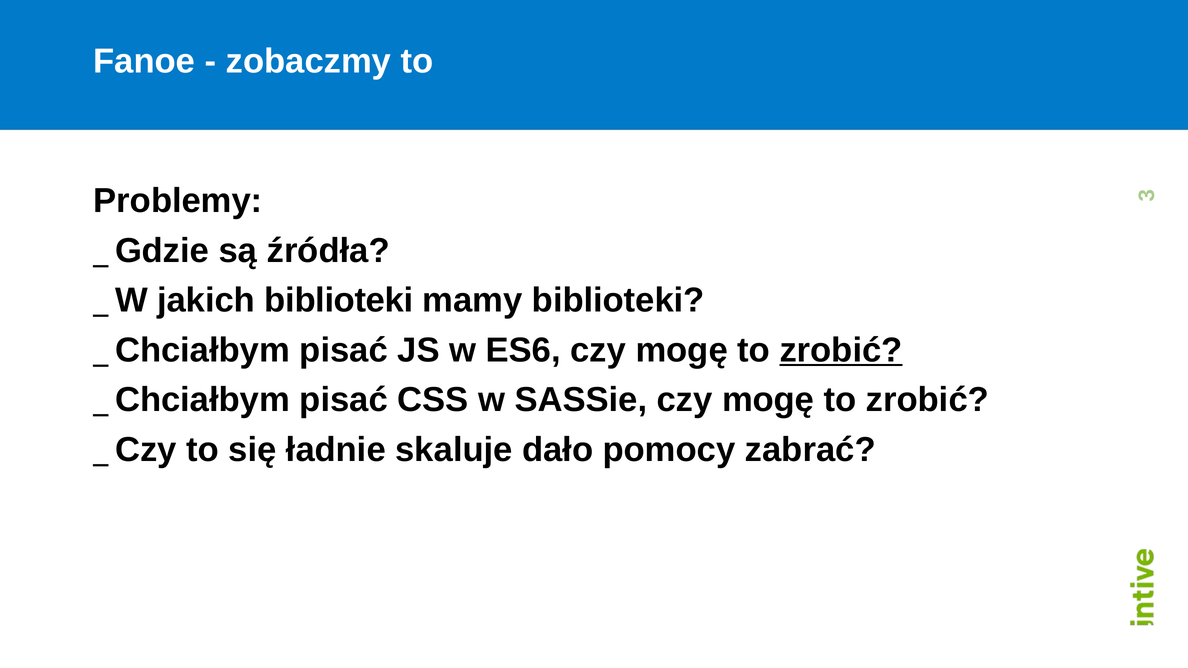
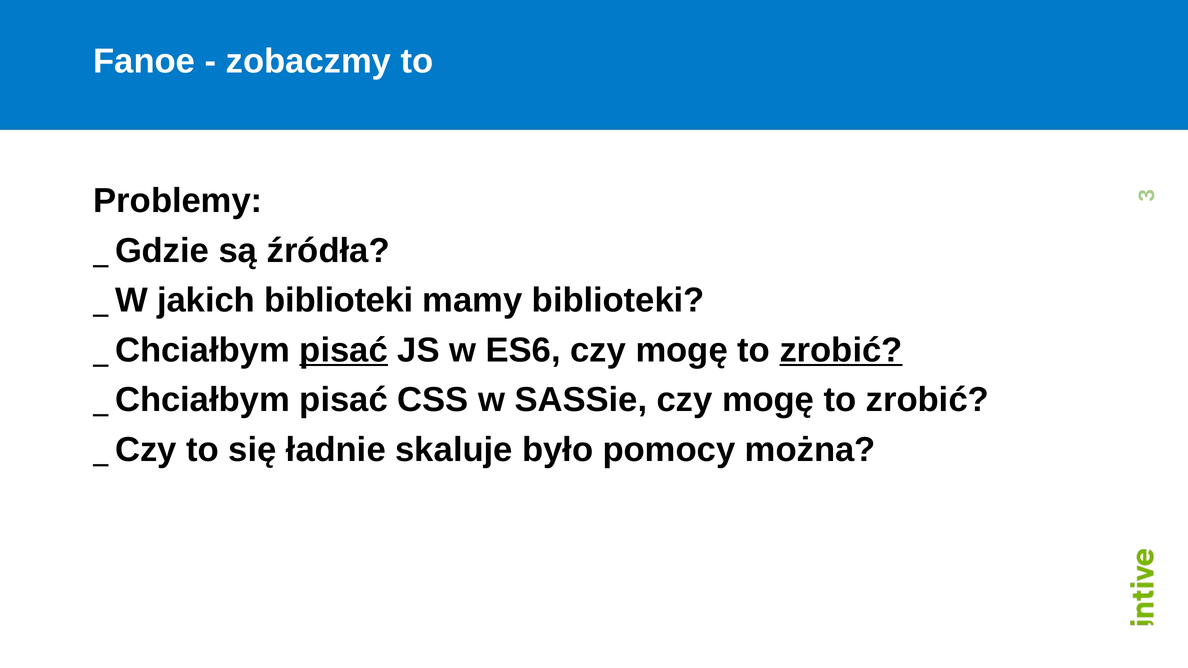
pisać underline: none -> present (344, 350)
dało: dało -> było (558, 450)
zabrać: zabrać -> można (810, 450)
